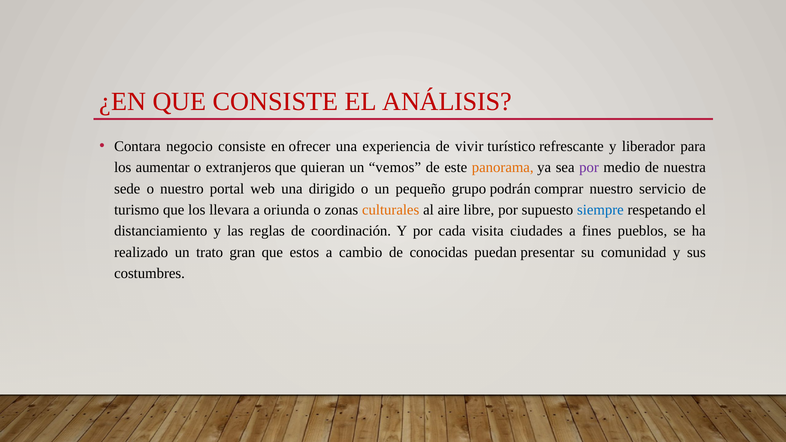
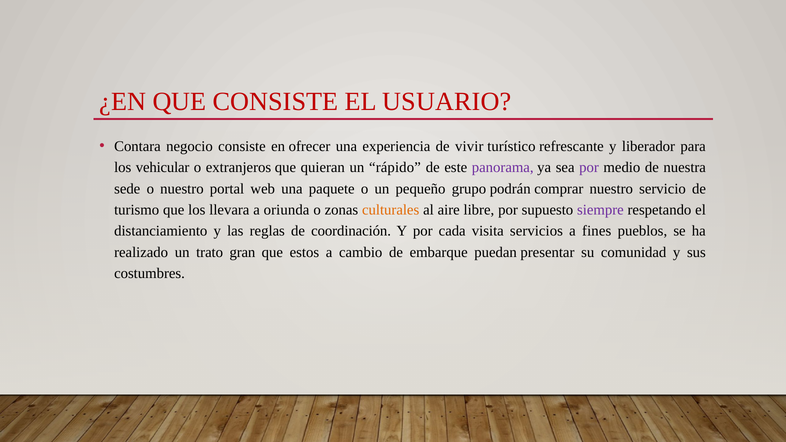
ANÁLISIS: ANÁLISIS -> USUARIO (447, 101)
aumentar: aumentar -> vehicular (163, 168)
vemos: vemos -> rápido (395, 168)
panorama colour: orange -> purple (503, 168)
dirigido: dirigido -> paquete (332, 189)
siempre colour: blue -> purple (600, 210)
ciudades: ciudades -> servicios (536, 231)
conocidas: conocidas -> embarque (439, 252)
